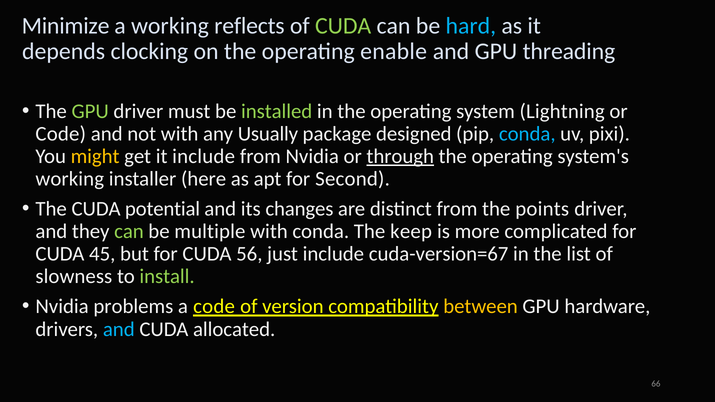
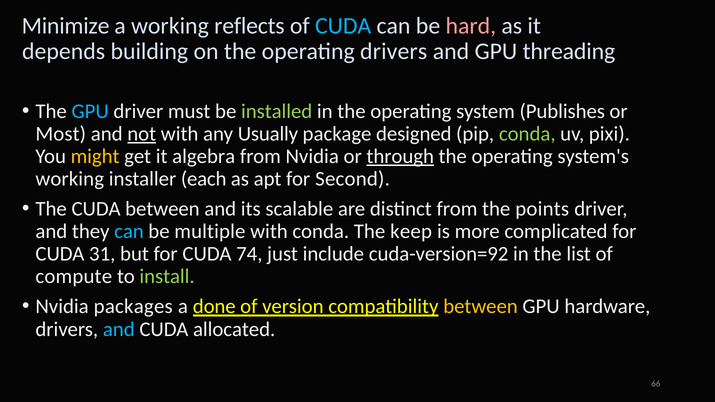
CUDA colour: light green -> light blue (343, 26)
hard colour: light blue -> pink (471, 26)
clocking: clocking -> building (149, 52)
operating enable: enable -> drivers (394, 52)
GPU colour: light green -> light blue (90, 111)
Lightning: Lightning -> Publishes (562, 111)
Code: Code -> Most (61, 134)
not underline: none -> present (142, 134)
conda colour: light blue -> light green (527, 134)
it include: include -> algebra (204, 156)
here: here -> each (204, 179)
CUDA potential: potential -> between (162, 209)
changes: changes -> scalable (299, 209)
can colour: light green -> light blue (129, 231)
45: 45 -> 31 (102, 254)
56: 56 -> 74 (249, 254)
cuda-version=67: cuda-version=67 -> cuda-version=92 (439, 254)
slowness: slowness -> compute (74, 276)
problems: problems -> packages (133, 307)
a code: code -> done (214, 307)
